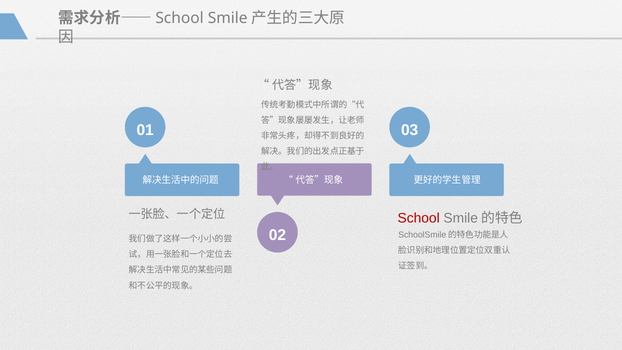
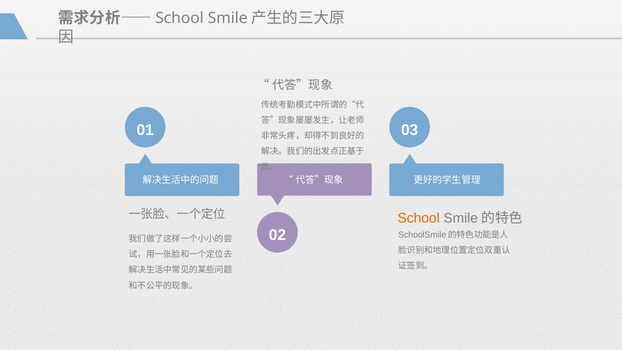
School colour: red -> orange (419, 218)
